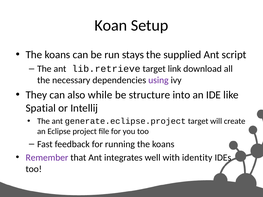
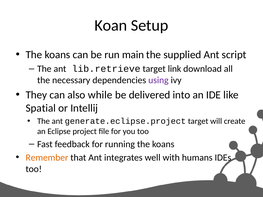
stays: stays -> main (133, 55)
structure: structure -> delivered (150, 95)
Remember colour: purple -> orange (47, 158)
identity: identity -> humans (197, 158)
